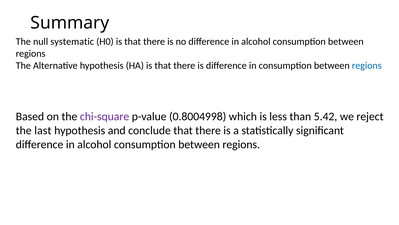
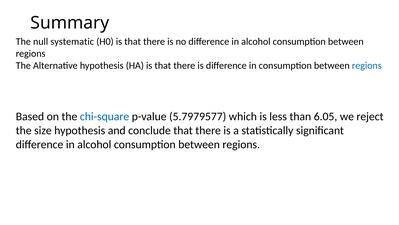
chi-square colour: purple -> blue (105, 116)
0.8004998: 0.8004998 -> 5.7979577 (198, 116)
5.42: 5.42 -> 6.05 (326, 116)
last: last -> size (43, 130)
